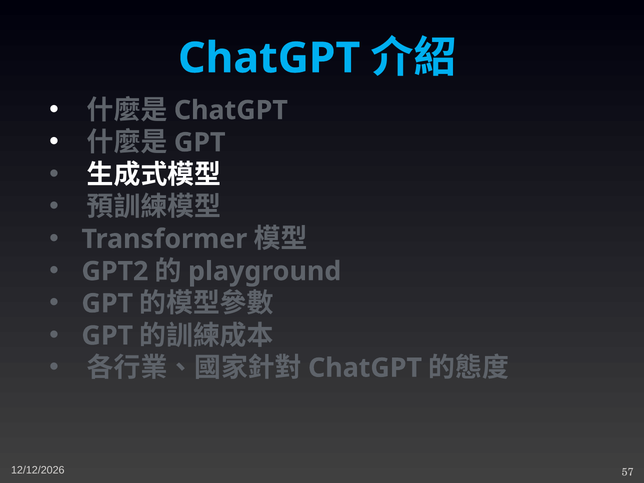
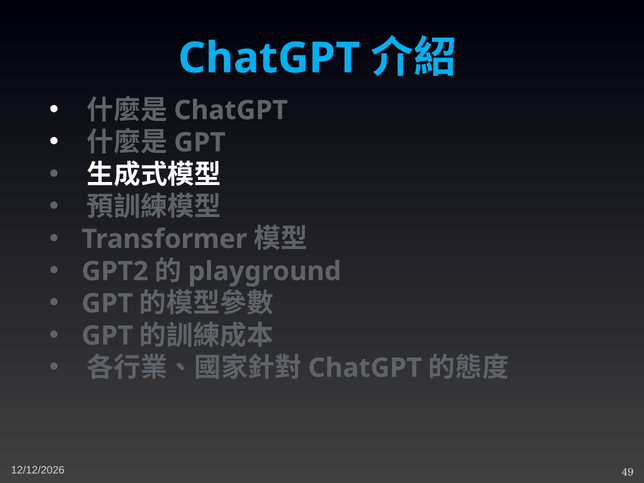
57: 57 -> 49 (628, 472)
